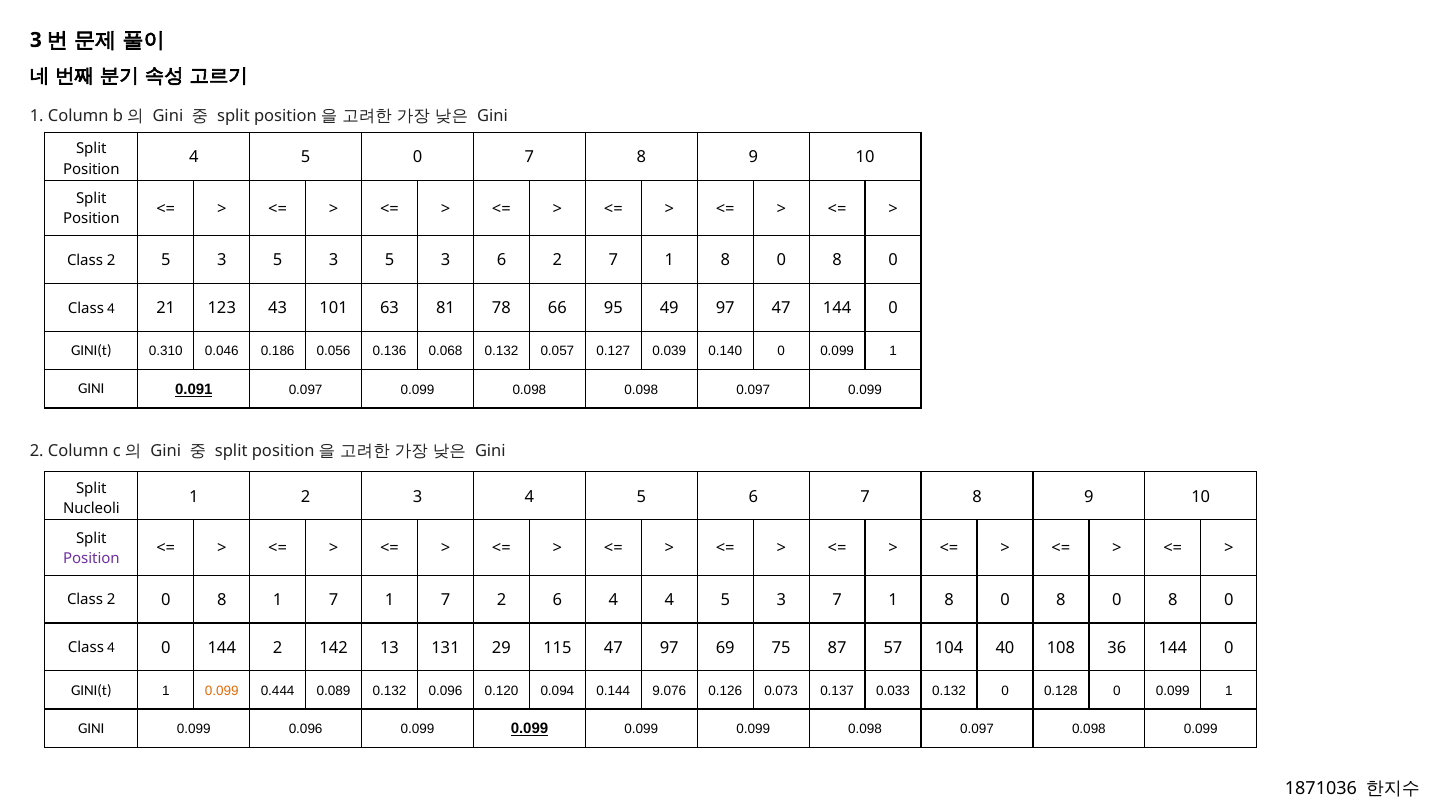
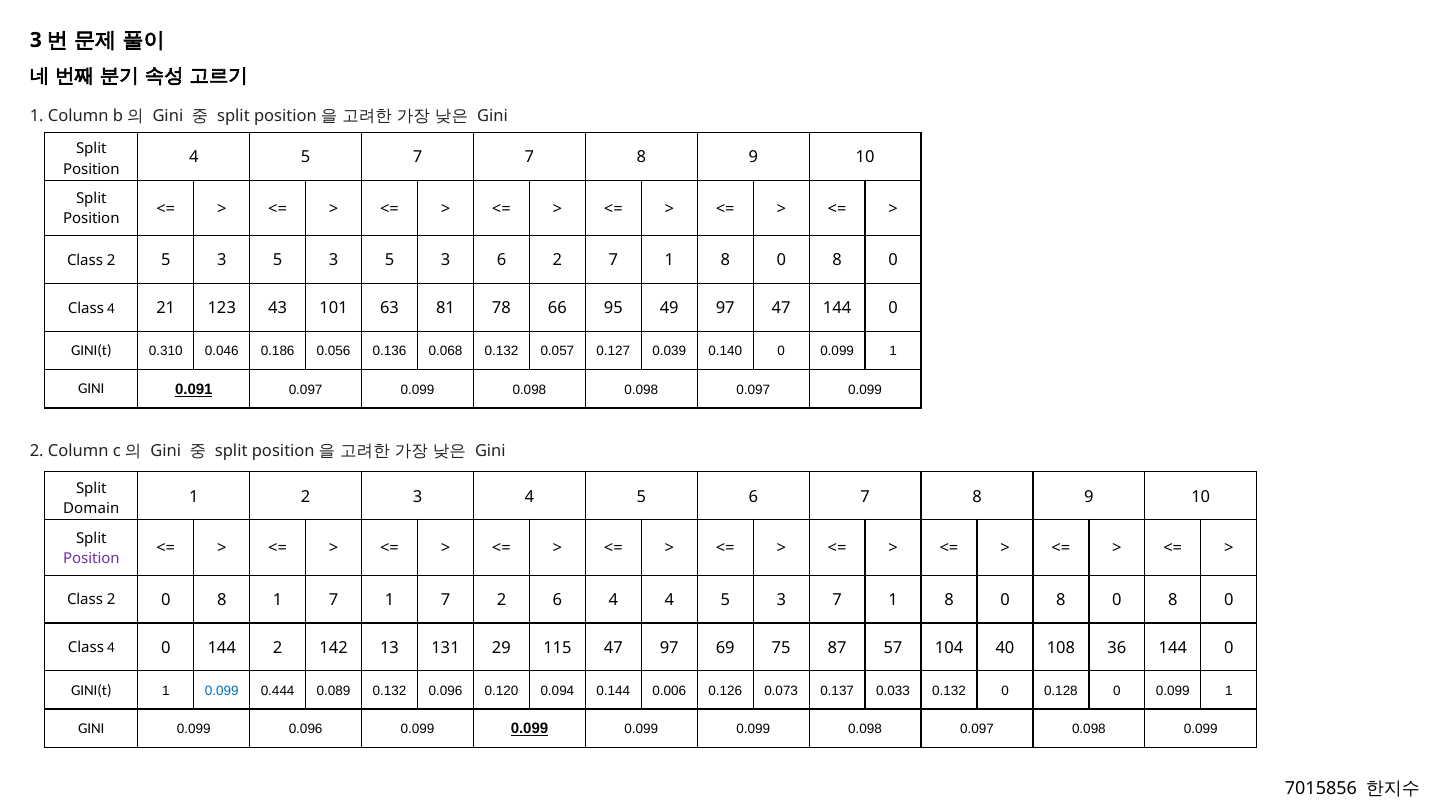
5 0: 0 -> 7 (418, 157)
Nucleoli: Nucleoli -> Domain (91, 509)
0.099 colour: orange -> blue (222, 691)
9.076: 9.076 -> 0.006 (669, 691)
1871036: 1871036 -> 7015856 (1321, 789)
